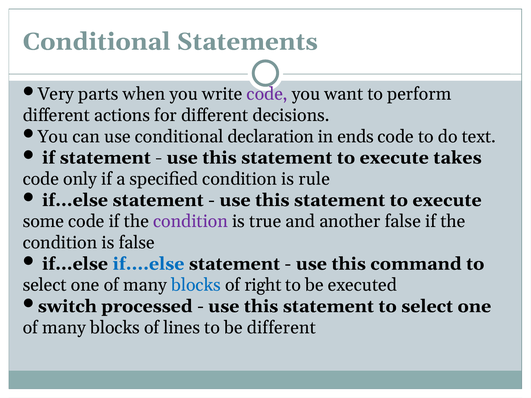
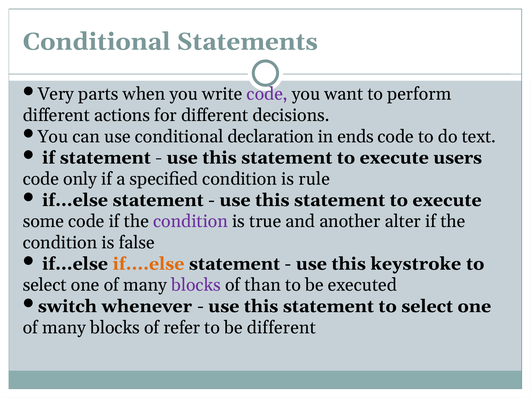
takes: takes -> users (458, 158)
another false: false -> alter (403, 222)
if....else colour: blue -> orange (148, 264)
command: command -> keystroke (416, 264)
blocks colour: blue -> purple (196, 285)
right: right -> than (263, 285)
processed: processed -> whenever (147, 307)
lines: lines -> refer (182, 328)
